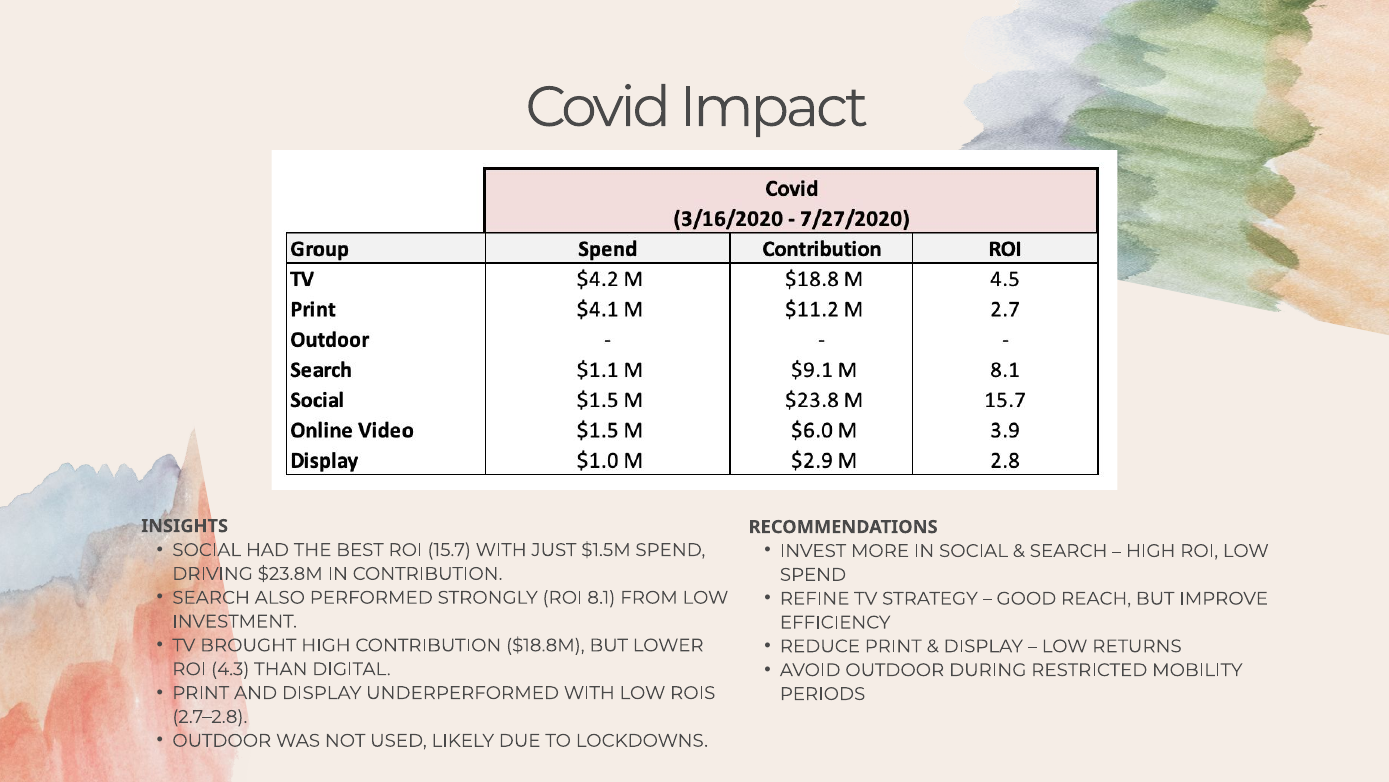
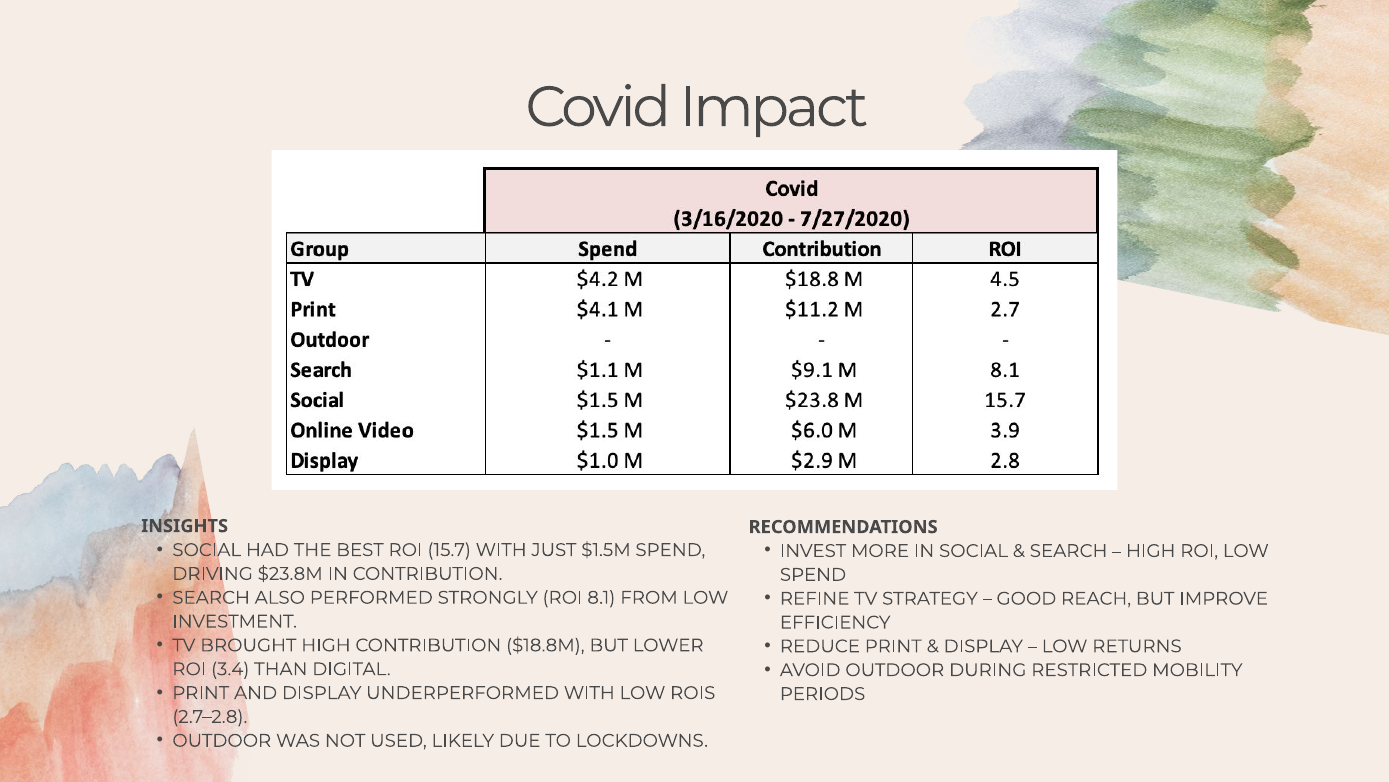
4.3: 4.3 -> 3.4 (230, 669)
